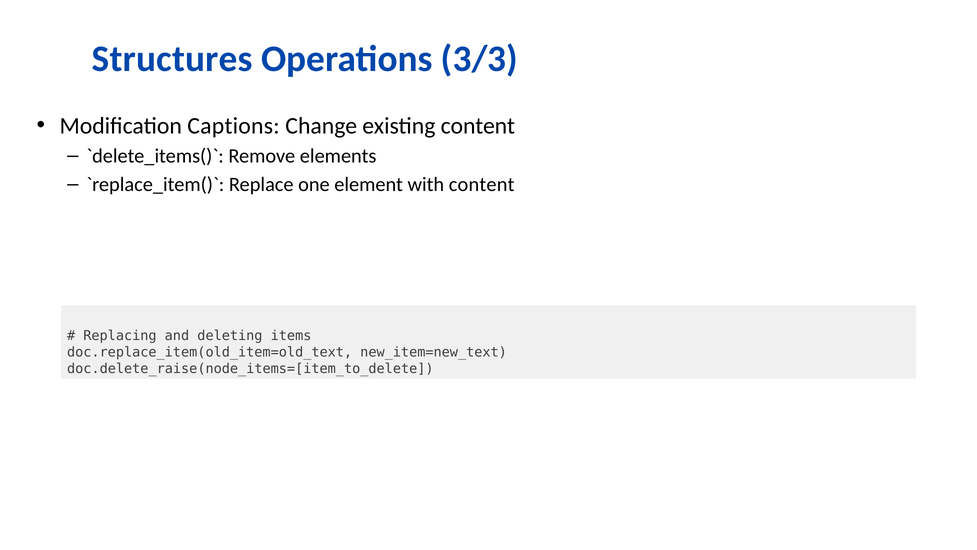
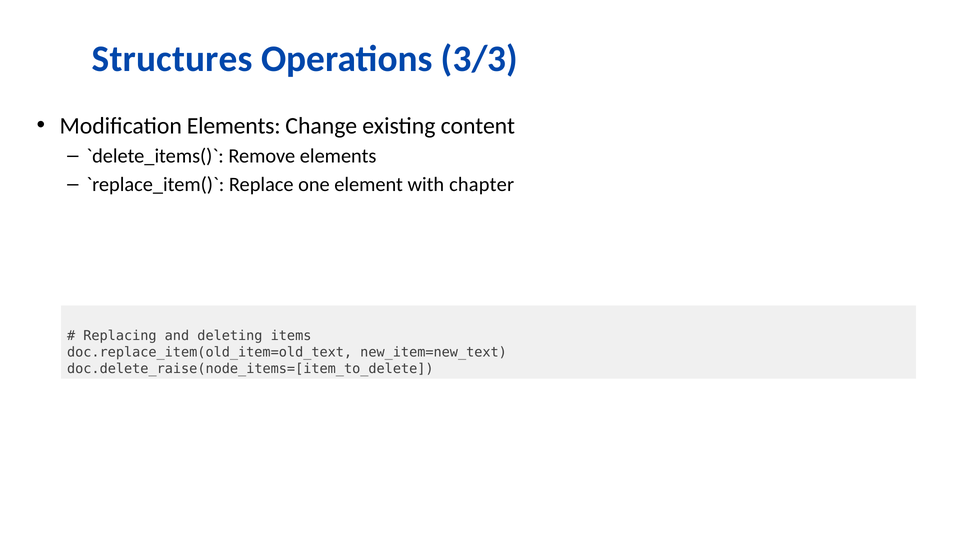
Modification Captions: Captions -> Elements (234, 126)
with content: content -> chapter (482, 185)
